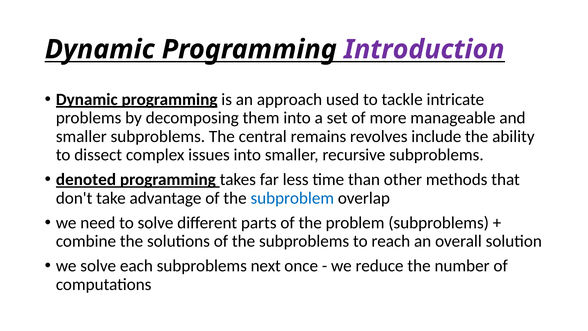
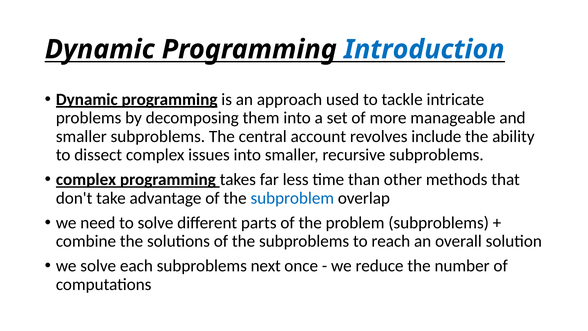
Introduction colour: purple -> blue (424, 49)
remains: remains -> account (318, 136)
denoted: denoted -> complex (86, 179)
